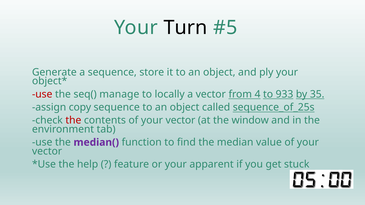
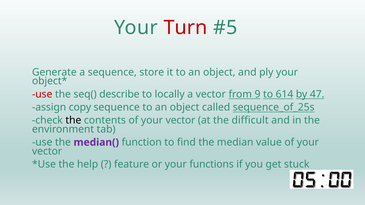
Turn colour: black -> red (185, 28)
manage: manage -> describe (119, 94)
4: 4 -> 9 (258, 94)
933: 933 -> 614 (284, 94)
35: 35 -> 47 (317, 94)
the colour: red -> black (73, 121)
window: window -> difficult (250, 121)
apparent: apparent -> functions (212, 165)
